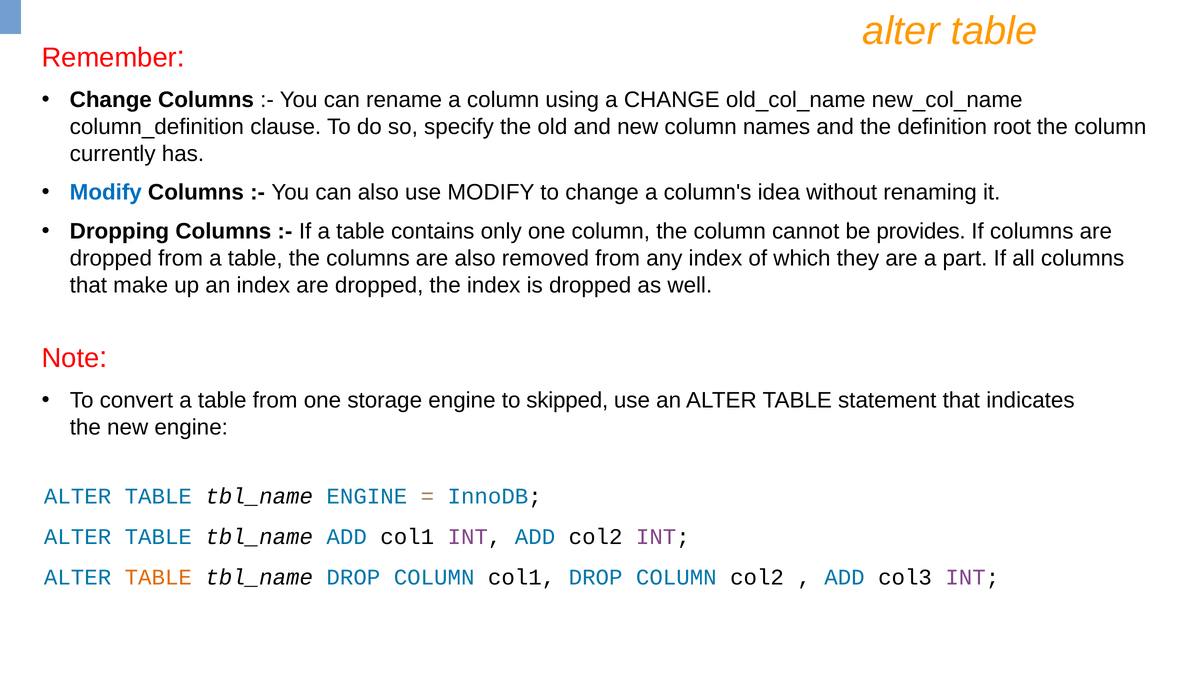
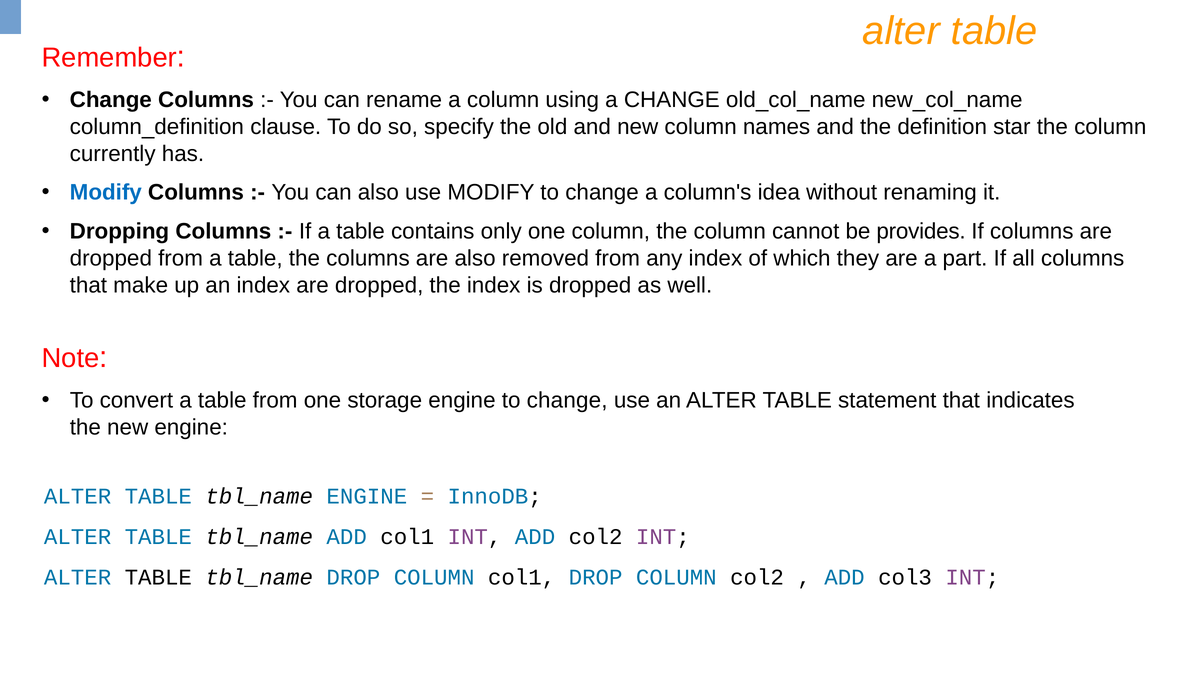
root: root -> star (1012, 127)
engine to skipped: skipped -> change (567, 400)
TABLE colour: orange -> black (158, 577)
